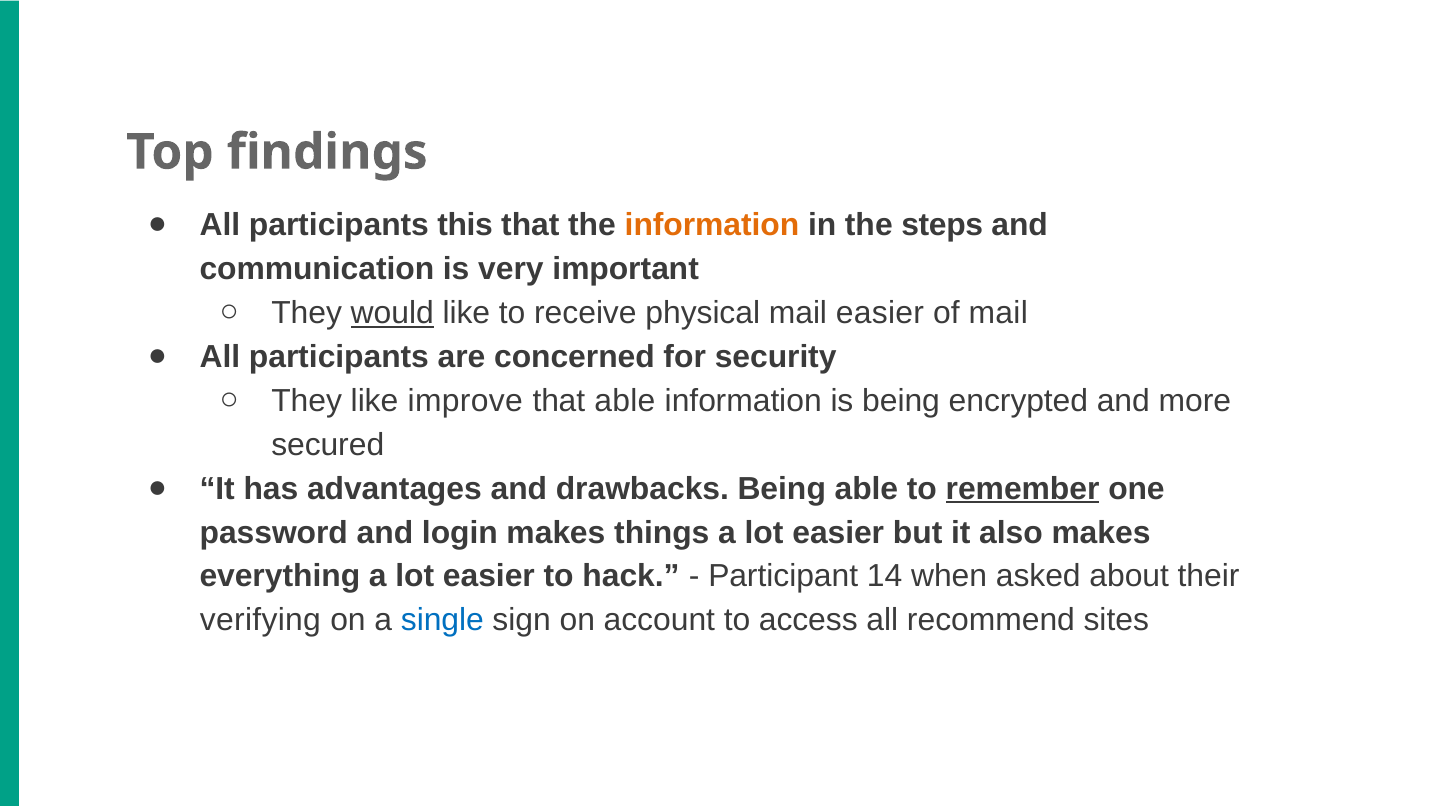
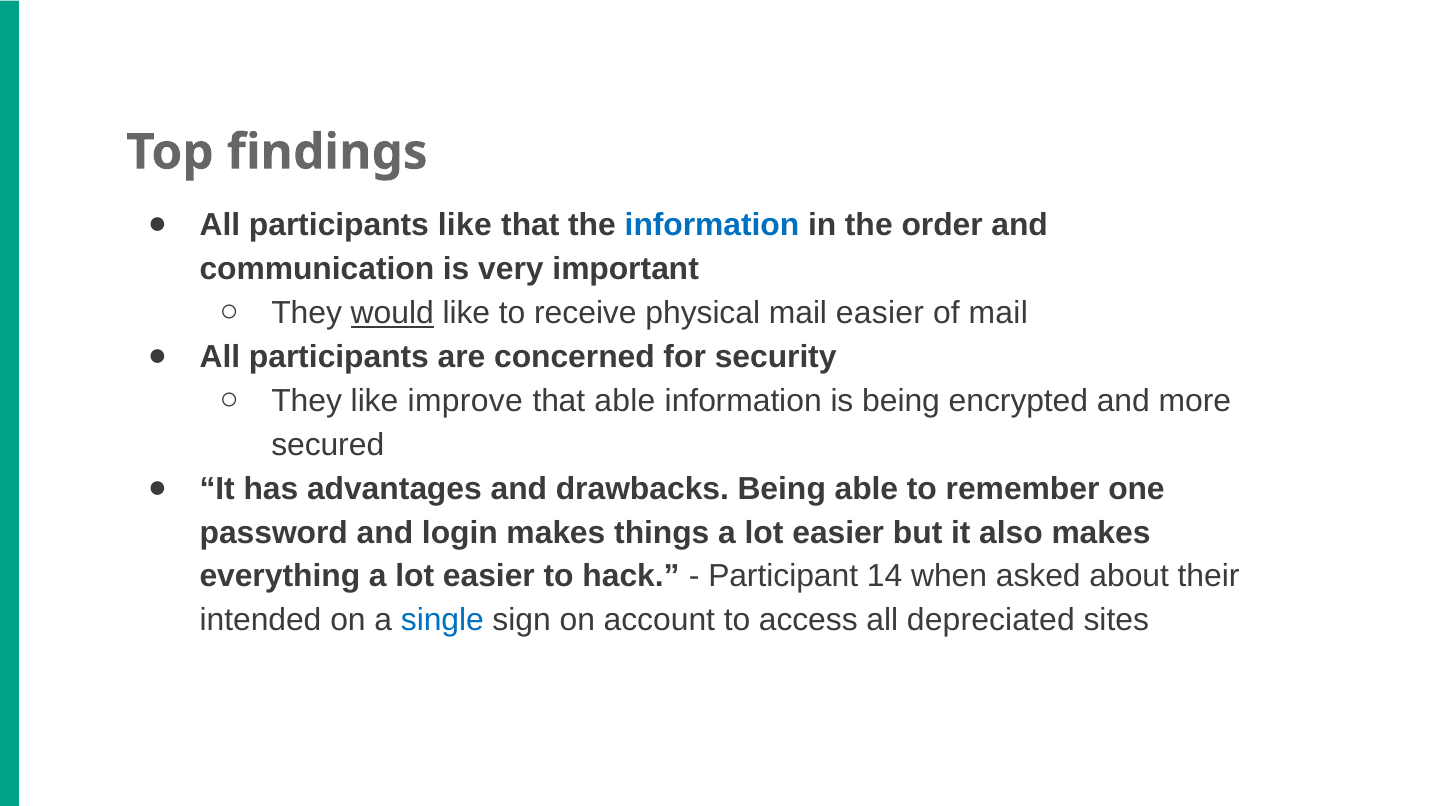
participants this: this -> like (465, 226)
information colour: orange -> blue (712, 226)
steps: steps -> order (942, 226)
remember underline: present -> none (1023, 489)
verifying: verifying -> intended (261, 621)
recommend: recommend -> depreciated (991, 621)
